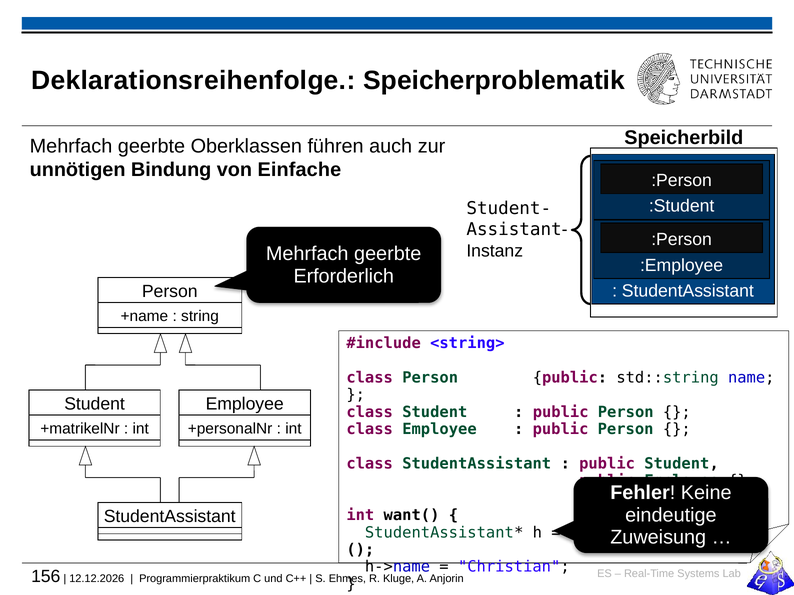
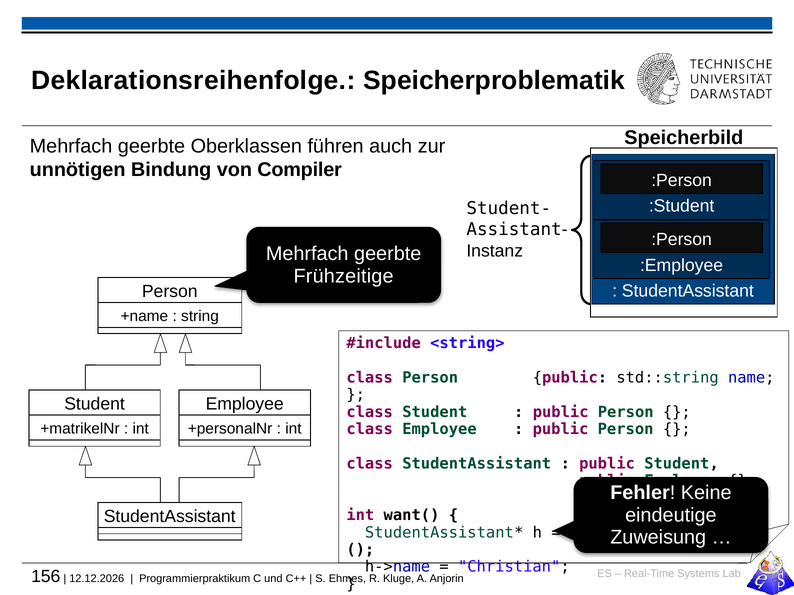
Einfache: Einfache -> Compiler (300, 170)
Erforderlich: Erforderlich -> Frühzeitige (344, 276)
